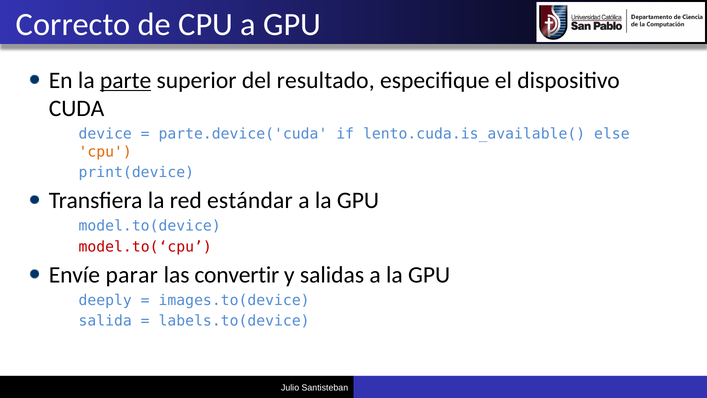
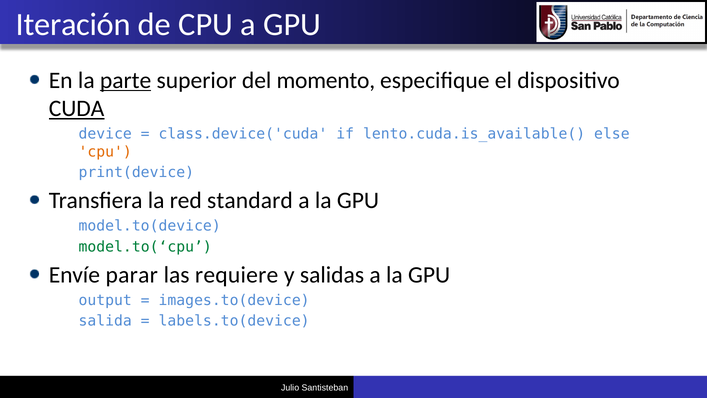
Correcto: Correcto -> Iteración (73, 24)
resultado: resultado -> momento (326, 80)
CUDA underline: none -> present (77, 109)
parte.device('cuda: parte.device('cuda -> class.device('cuda (243, 134)
estándar: estándar -> standard (250, 201)
model.to(‘cpu colour: red -> green (145, 246)
convertir: convertir -> requiere (237, 275)
deeply: deeply -> output (105, 300)
